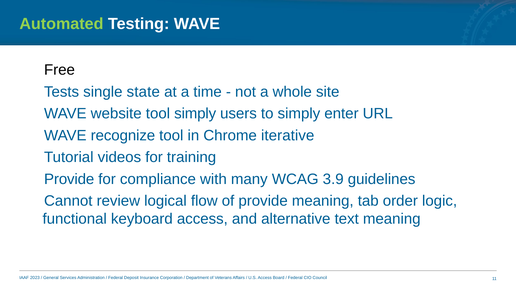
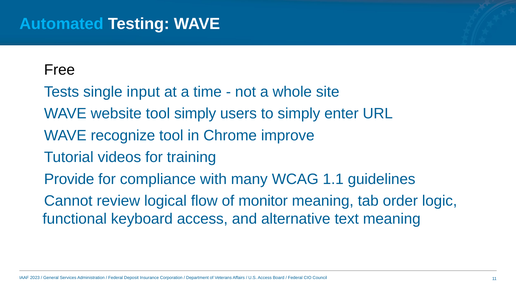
Automated colour: light green -> light blue (61, 24)
state: state -> input (143, 92)
iterative: iterative -> improve (288, 136)
3.9: 3.9 -> 1.1 (333, 179)
of provide: provide -> monitor (263, 201)
